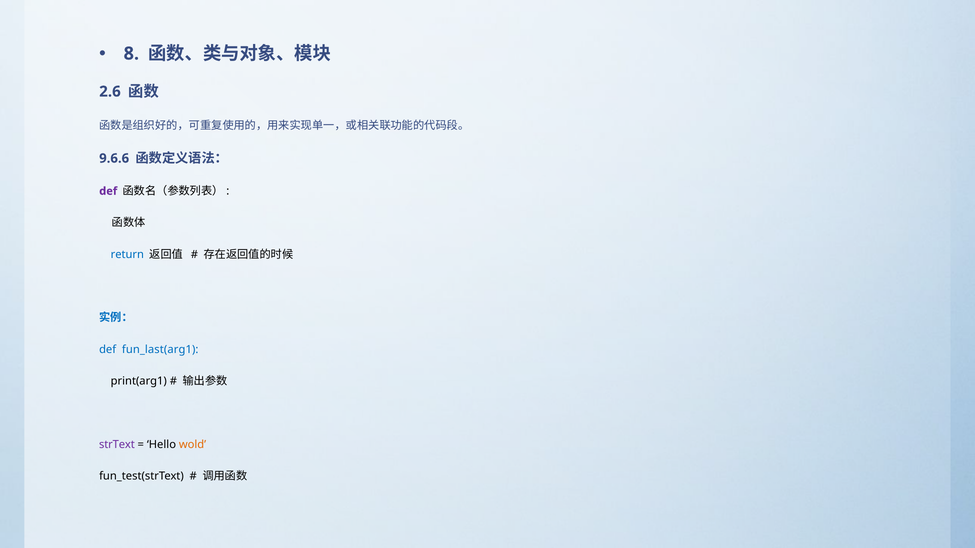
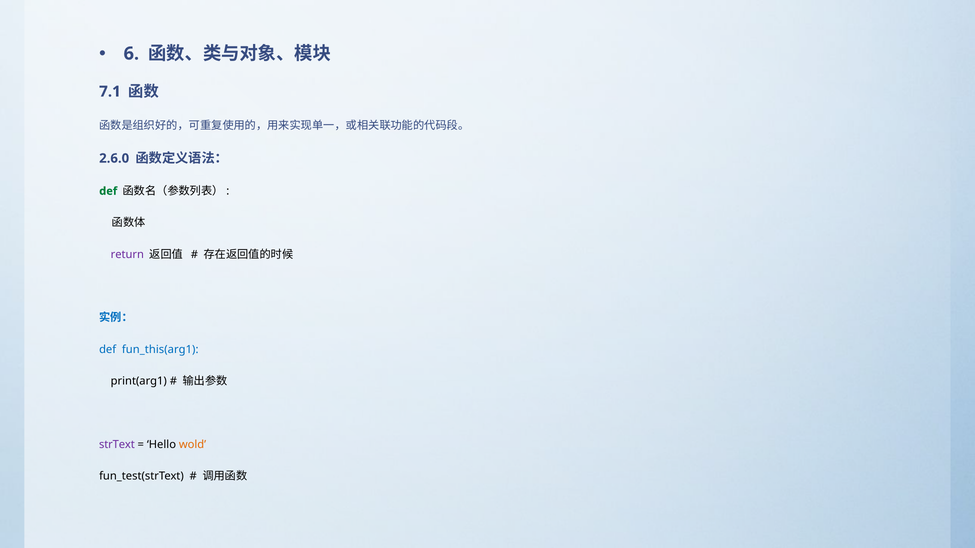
8: 8 -> 6 (131, 54)
2.6: 2.6 -> 7.1 (110, 92)
9.6.6: 9.6.6 -> 2.6.0 (114, 159)
def colour: purple -> green (108, 191)
return colour: blue -> purple (127, 255)
fun_last(arg1: fun_last(arg1 -> fun_this(arg1 (160, 350)
